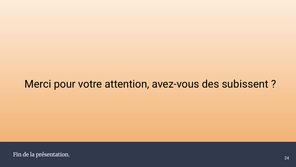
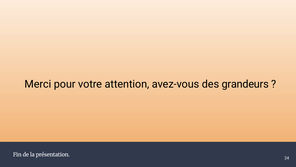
subissent: subissent -> grandeurs (245, 84)
